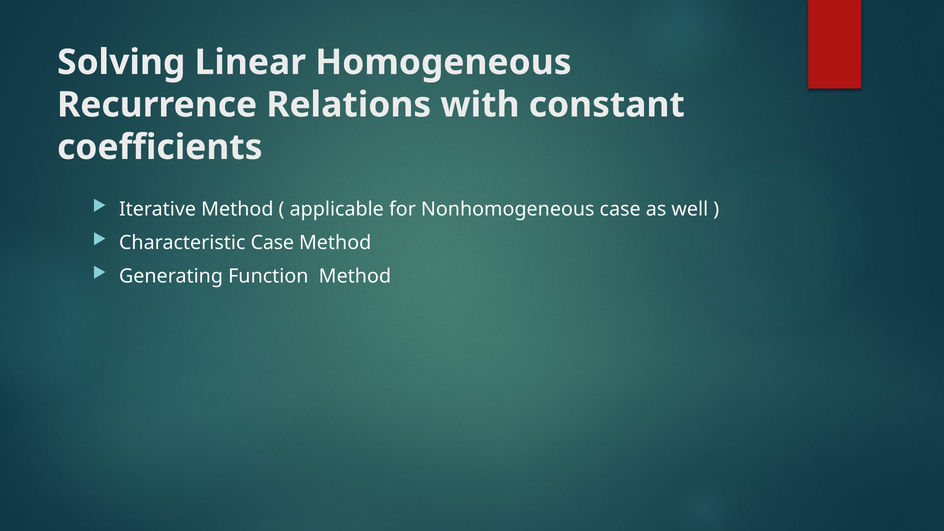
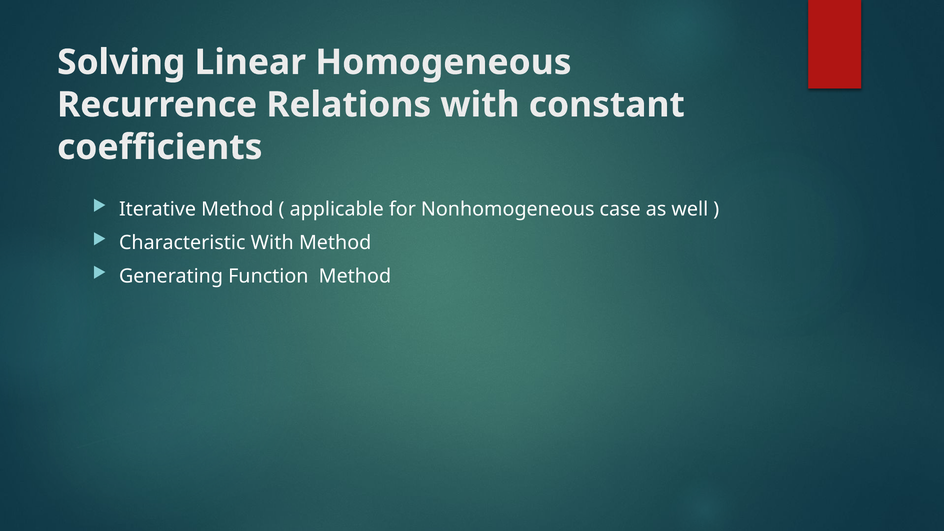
Characteristic Case: Case -> With (272, 243)
